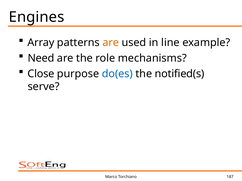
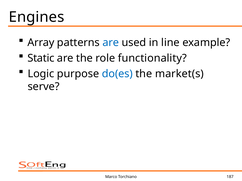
are colour: orange -> blue (111, 43)
Need: Need -> Static (41, 58)
mechanisms: mechanisms -> functionality (152, 58)
Close: Close -> Logic (41, 74)
notified(s: notified(s -> market(s (179, 74)
